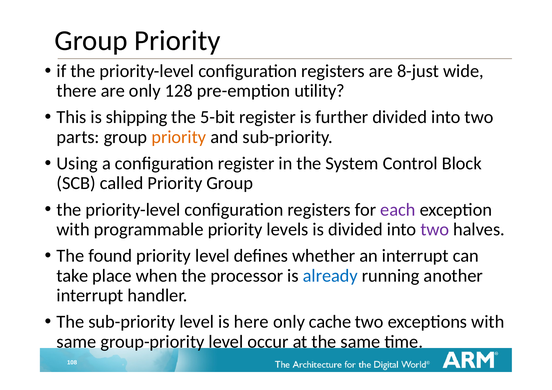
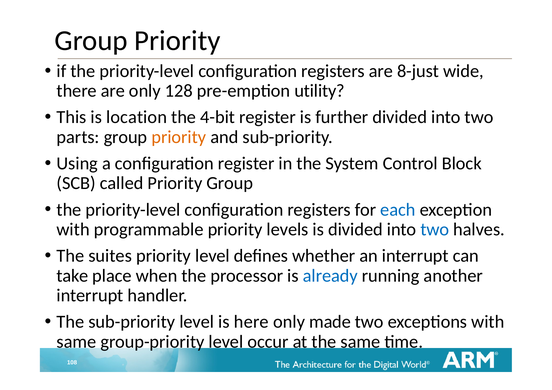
shipping: shipping -> location (137, 117)
5-bit: 5-bit -> 4-bit (218, 117)
each colour: purple -> blue (398, 210)
two colour: purple -> blue (435, 230)
found: found -> suites (110, 256)
cache: cache -> made (330, 322)
